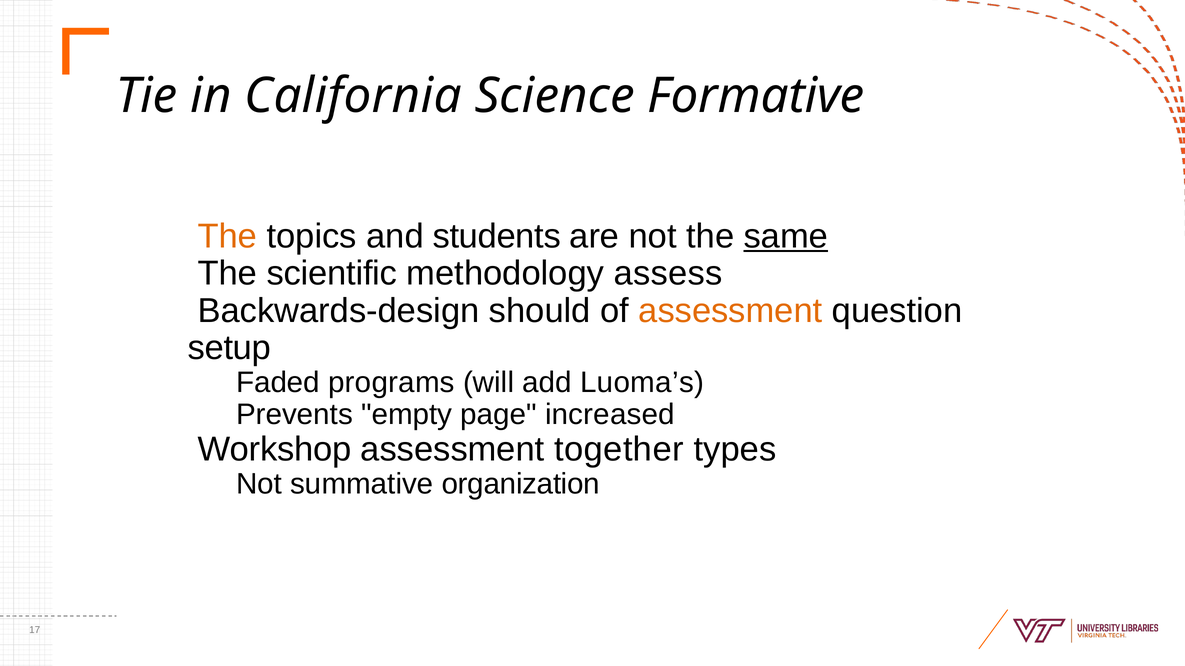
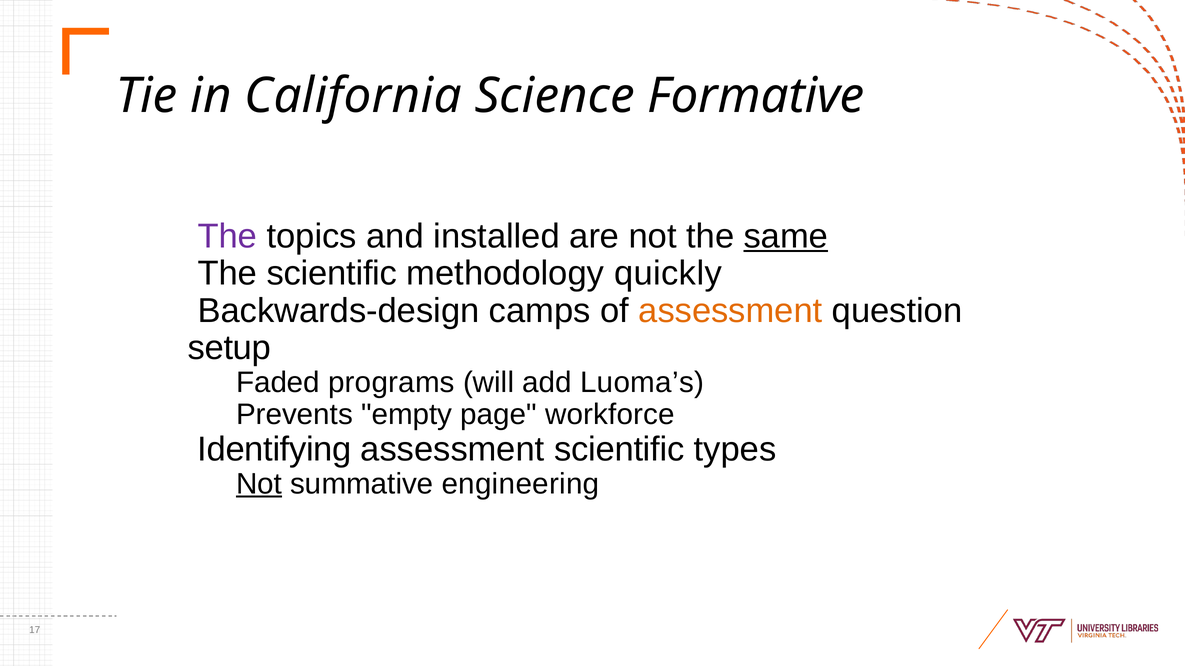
The colour: orange -> purple (227, 237)
students: students -> installed (497, 237)
assess: assess -> quickly (668, 274)
should: should -> camps (540, 311)
increased: increased -> workforce (610, 415)
Workshop: Workshop -> Identifying (274, 450)
assessment together: together -> scientific (619, 450)
Not underline: none -> present (259, 484)
organization: organization -> engineering (521, 484)
